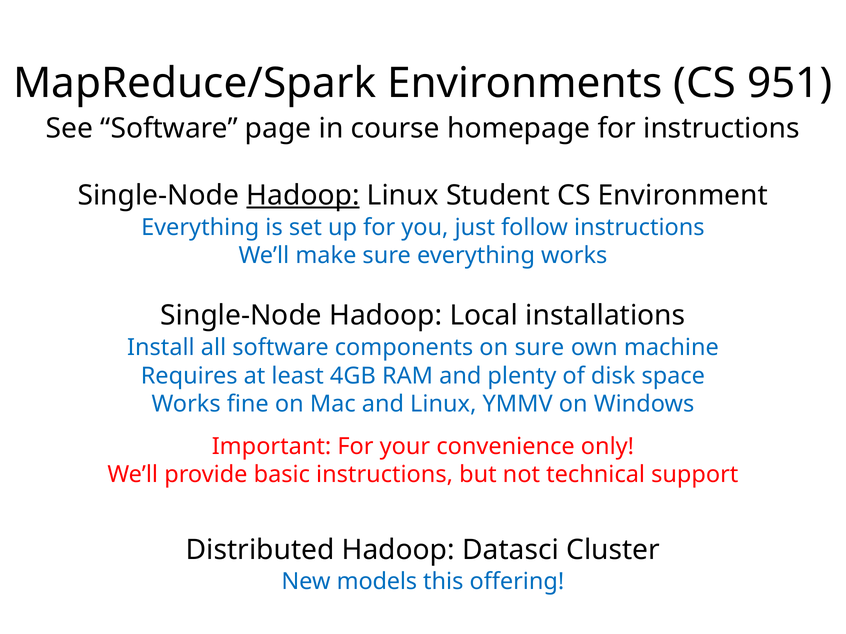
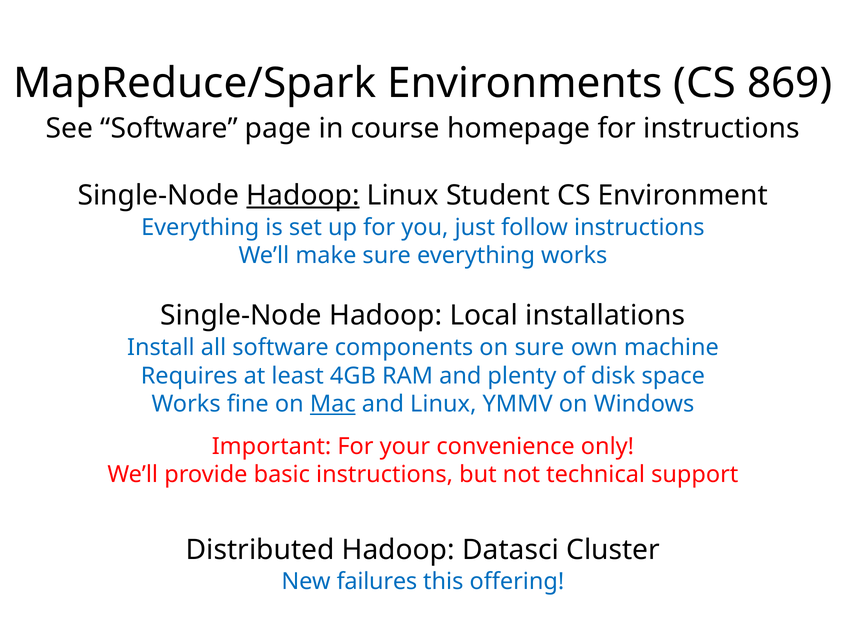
951: 951 -> 869 (790, 83)
Mac underline: none -> present (333, 404)
models: models -> failures (377, 582)
